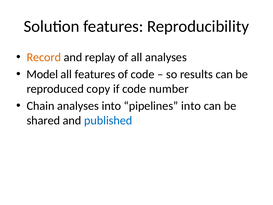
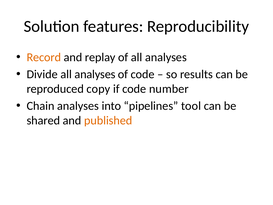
Model: Model -> Divide (42, 74)
features: features -> analyses (95, 74)
pipelines into: into -> tool (191, 106)
published colour: blue -> orange (108, 120)
